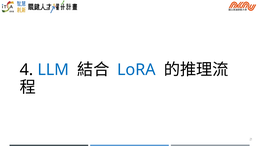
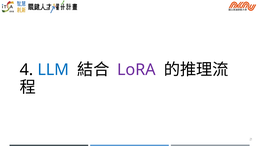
LoRA colour: blue -> purple (136, 70)
